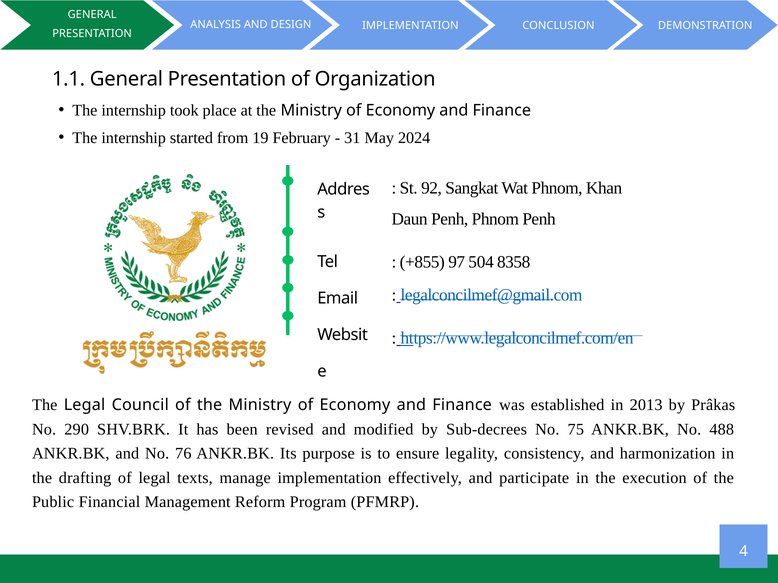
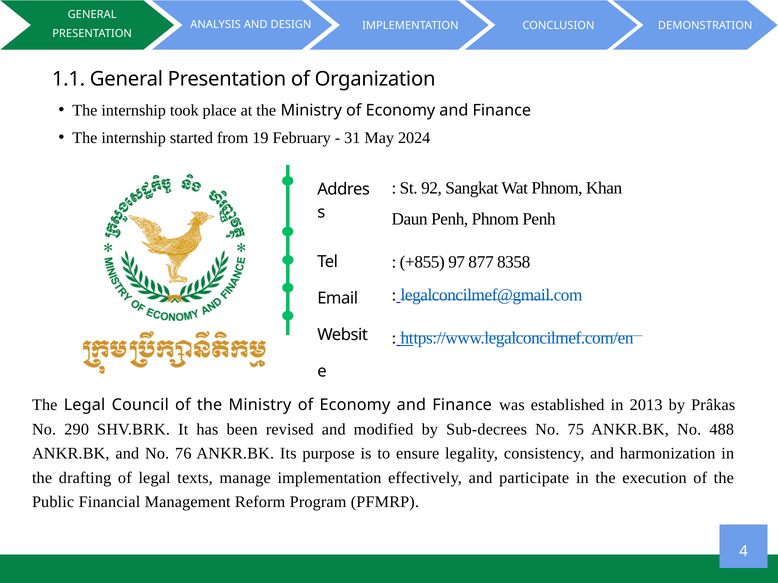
504: 504 -> 877 (481, 262)
